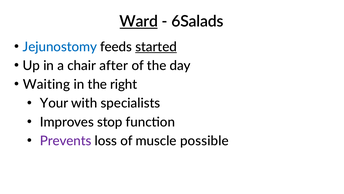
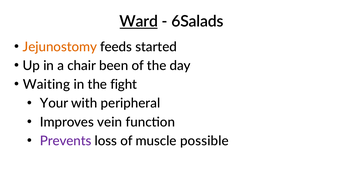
Jejunostomy colour: blue -> orange (60, 47)
started underline: present -> none (156, 47)
after: after -> been (114, 66)
right: right -> fight (124, 84)
specialists: specialists -> peripheral (130, 103)
stop: stop -> vein (110, 122)
